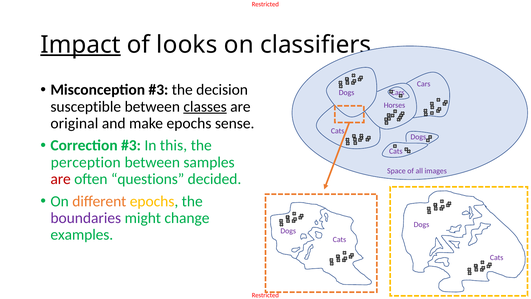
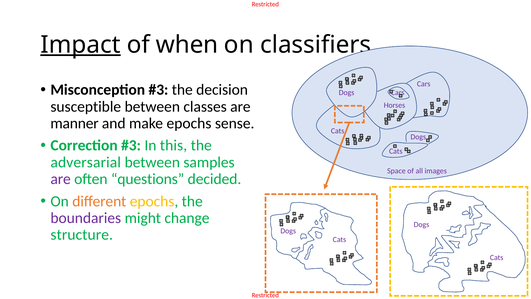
looks: looks -> when (187, 45)
classes underline: present -> none (205, 106)
original: original -> manner (75, 123)
perception: perception -> adversarial (86, 162)
are colour: red -> purple (61, 179)
examples: examples -> structure (82, 234)
